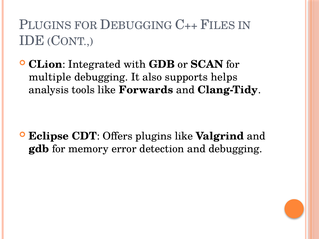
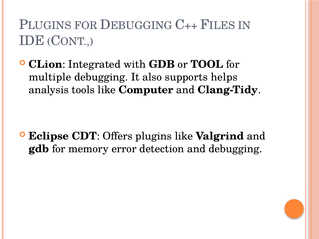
SCAN: SCAN -> TOOL (207, 65)
Forwards: Forwards -> Computer (146, 90)
